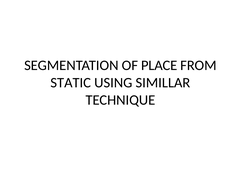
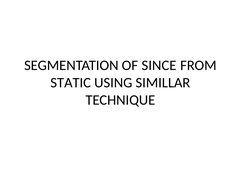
PLACE: PLACE -> SINCE (159, 66)
